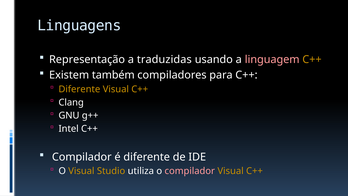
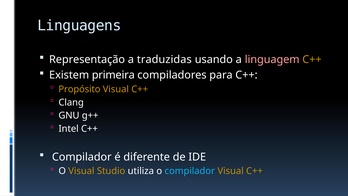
também: também -> primeira (113, 75)
Diferente: Diferente -> Propósito (79, 89)
compilador colour: pink -> light blue (190, 171)
